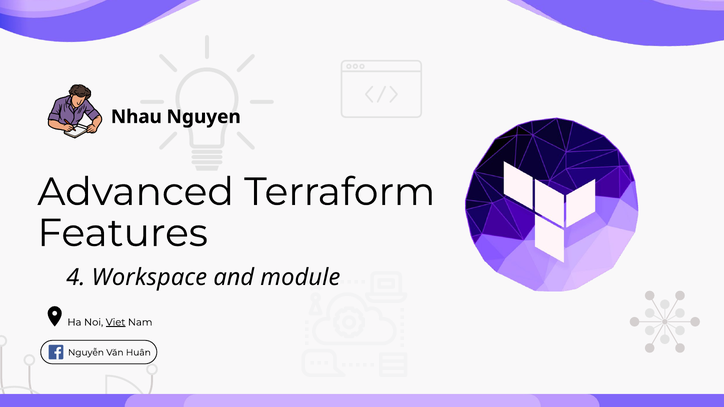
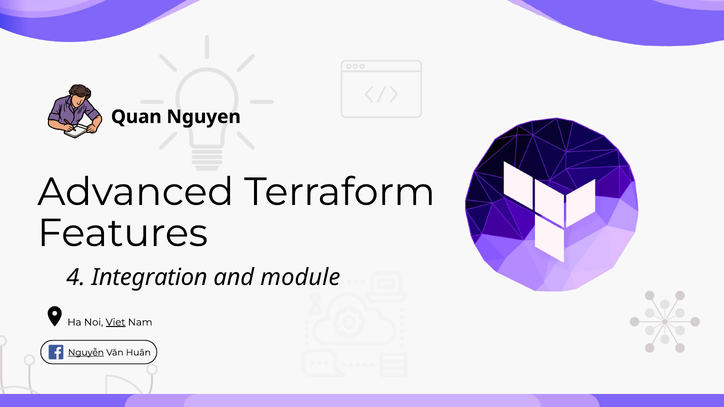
Nhau: Nhau -> Quan (136, 117)
Workspace: Workspace -> Integration (150, 277)
Nguyễn underline: none -> present (86, 353)
